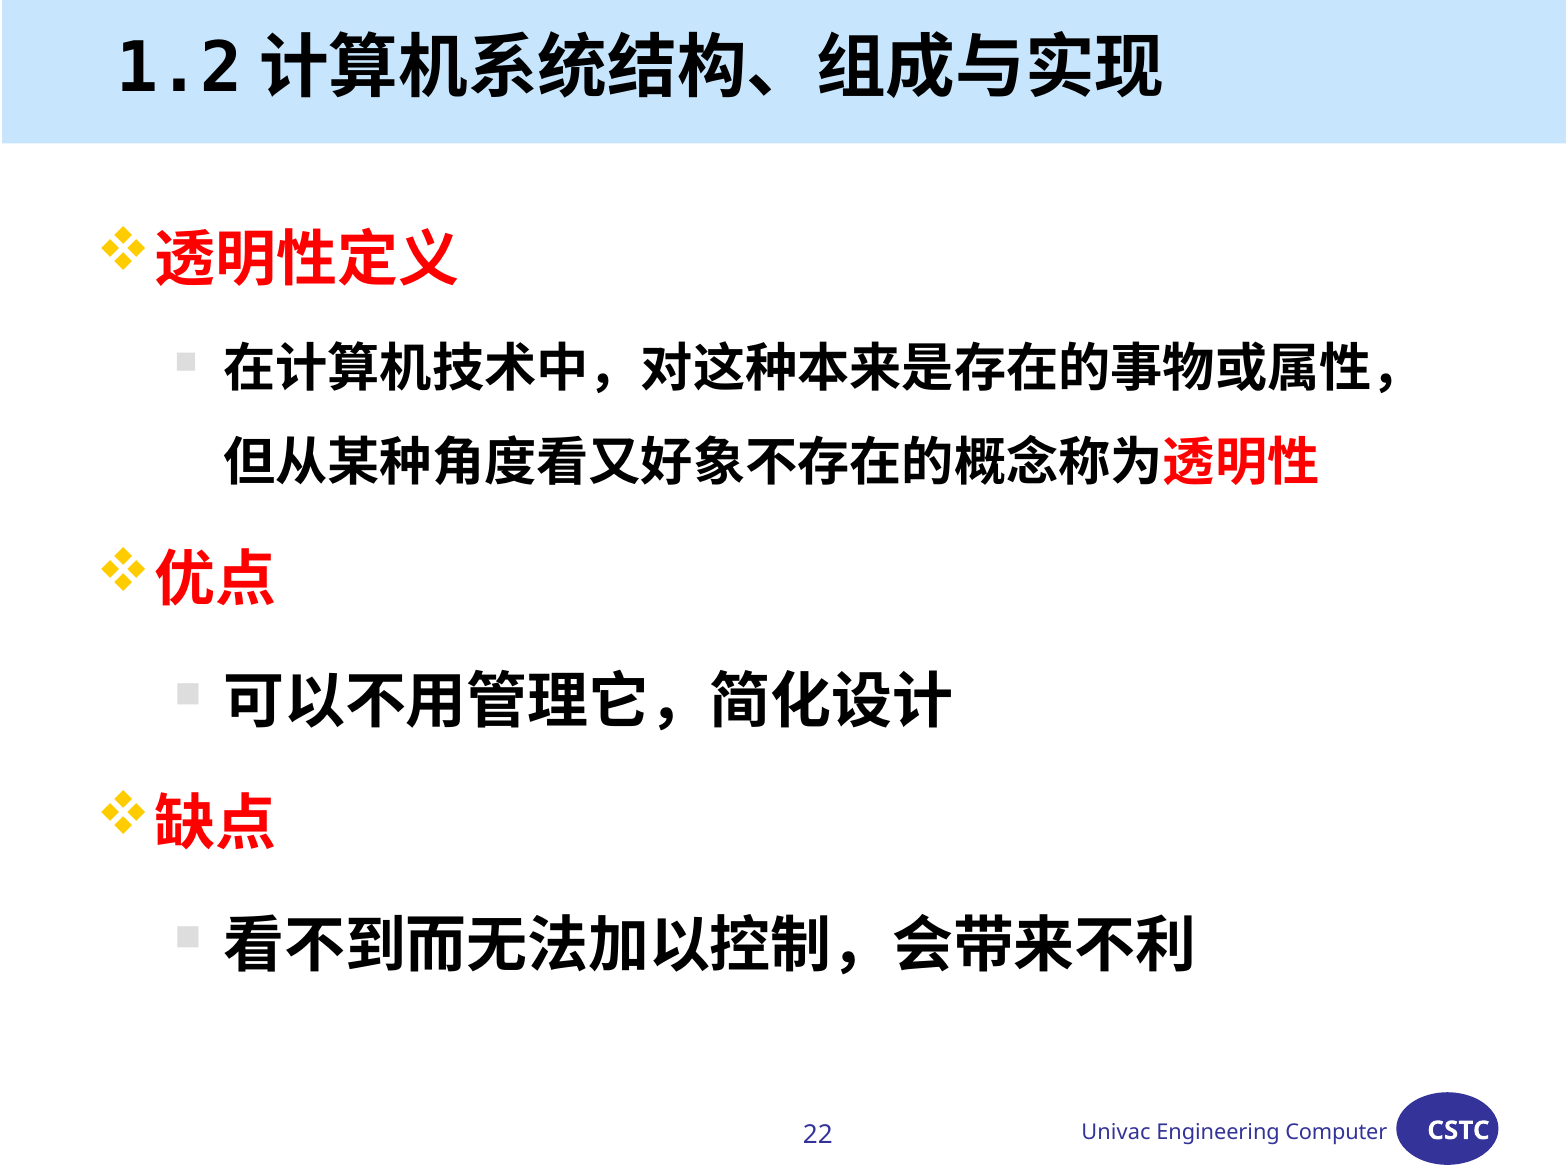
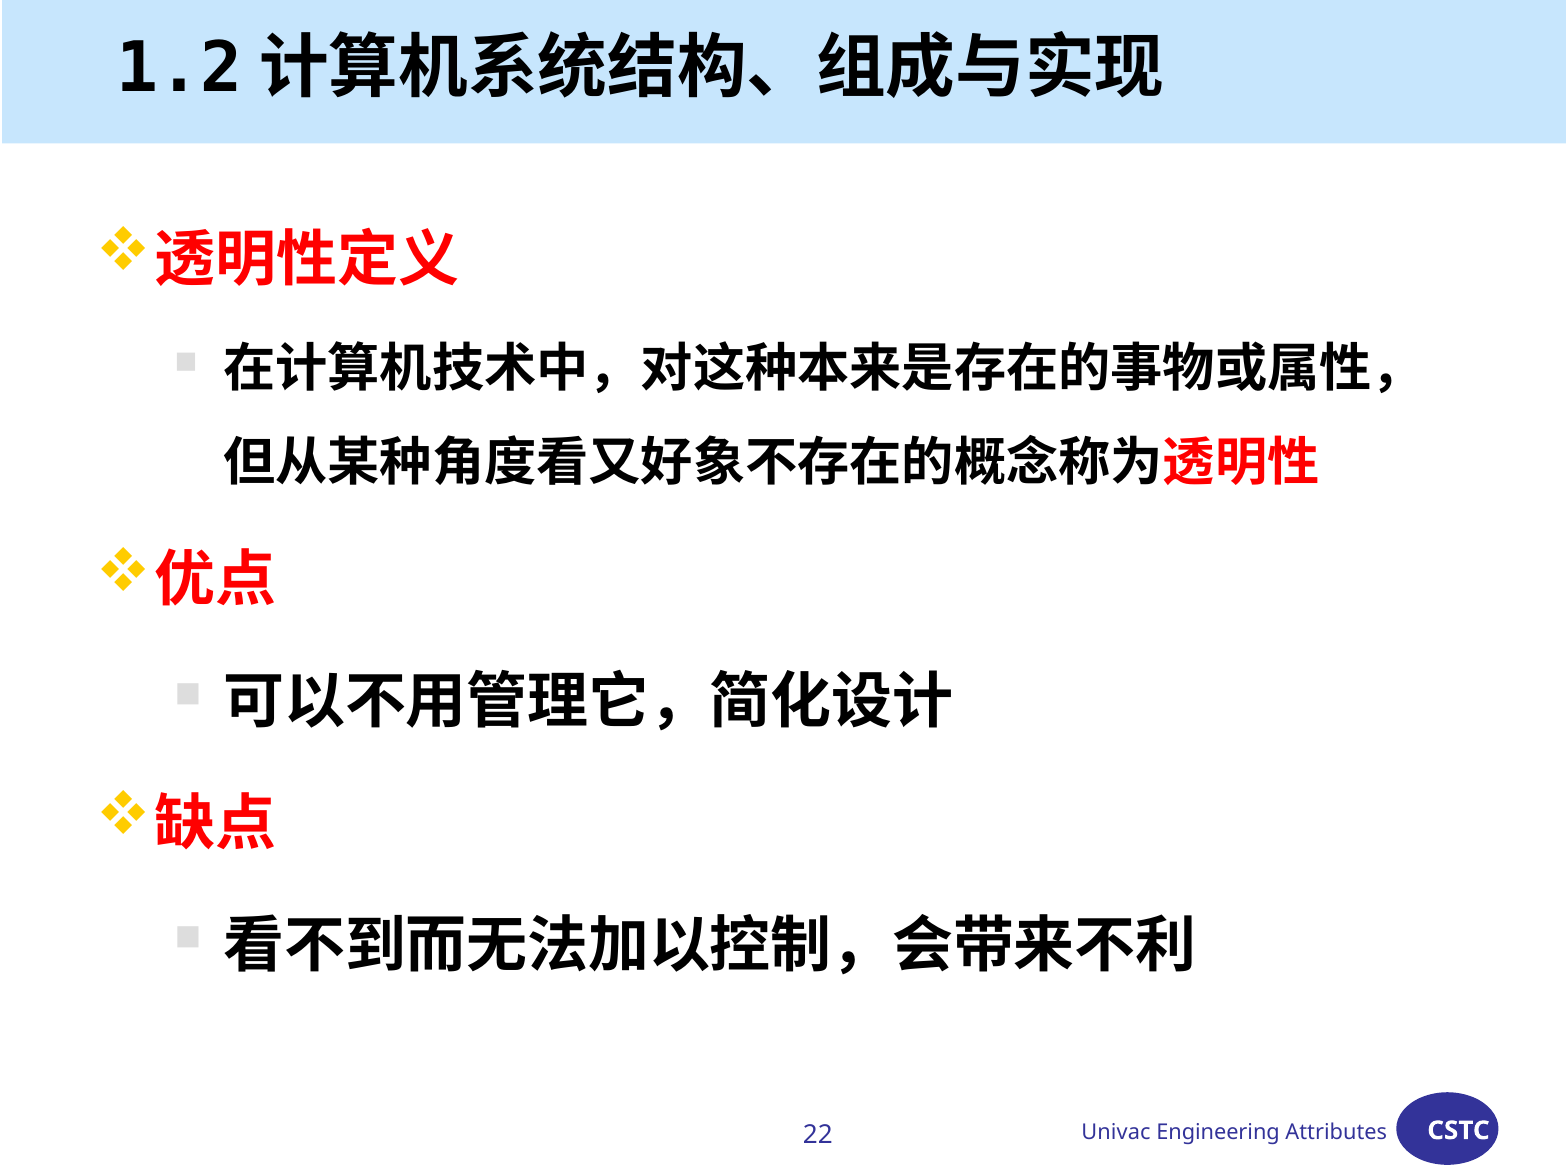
Computer: Computer -> Attributes (1336, 1132)
